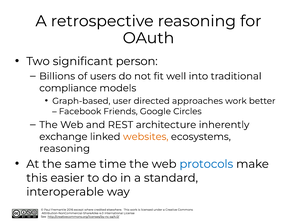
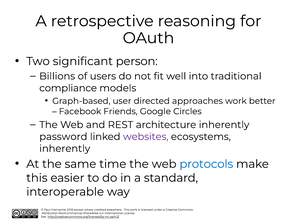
exchange: exchange -> password (63, 137)
websites colour: orange -> purple (146, 137)
reasoning: reasoning -> inherently (65, 148)
